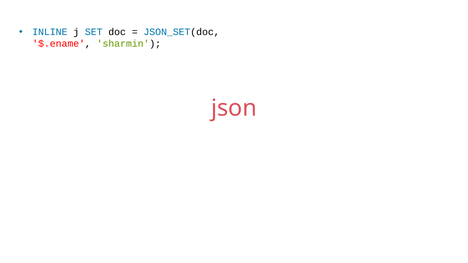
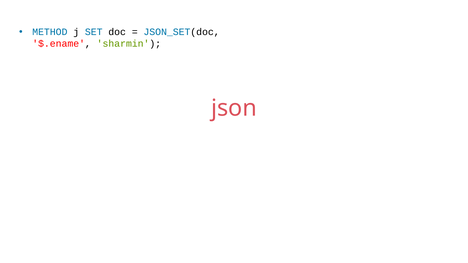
INLINE: INLINE -> METHOD (50, 32)
